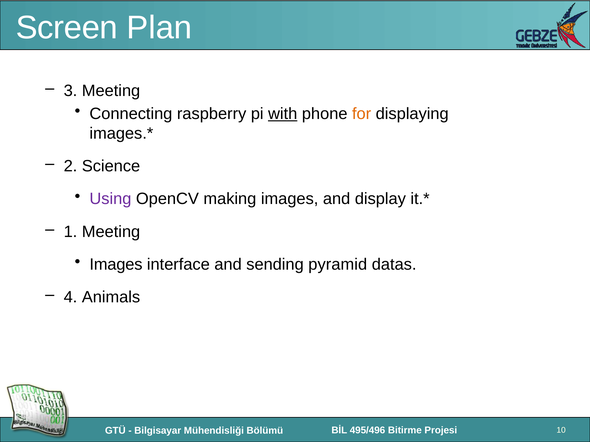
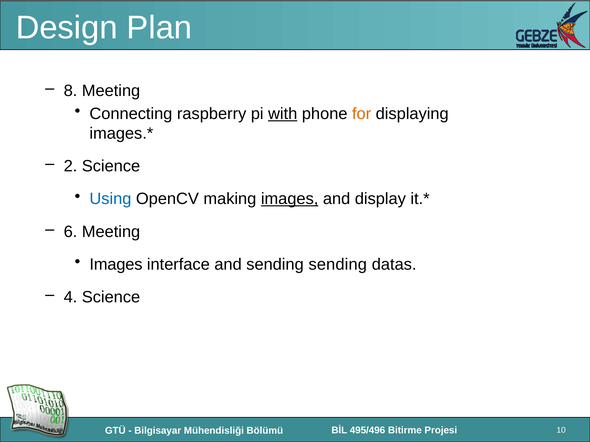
Screen: Screen -> Design (67, 28)
3: 3 -> 8 (70, 91)
Using colour: purple -> blue (110, 199)
images underline: none -> present (290, 199)
1: 1 -> 6 (70, 232)
sending pyramid: pyramid -> sending (338, 265)
4 Animals: Animals -> Science (111, 297)
